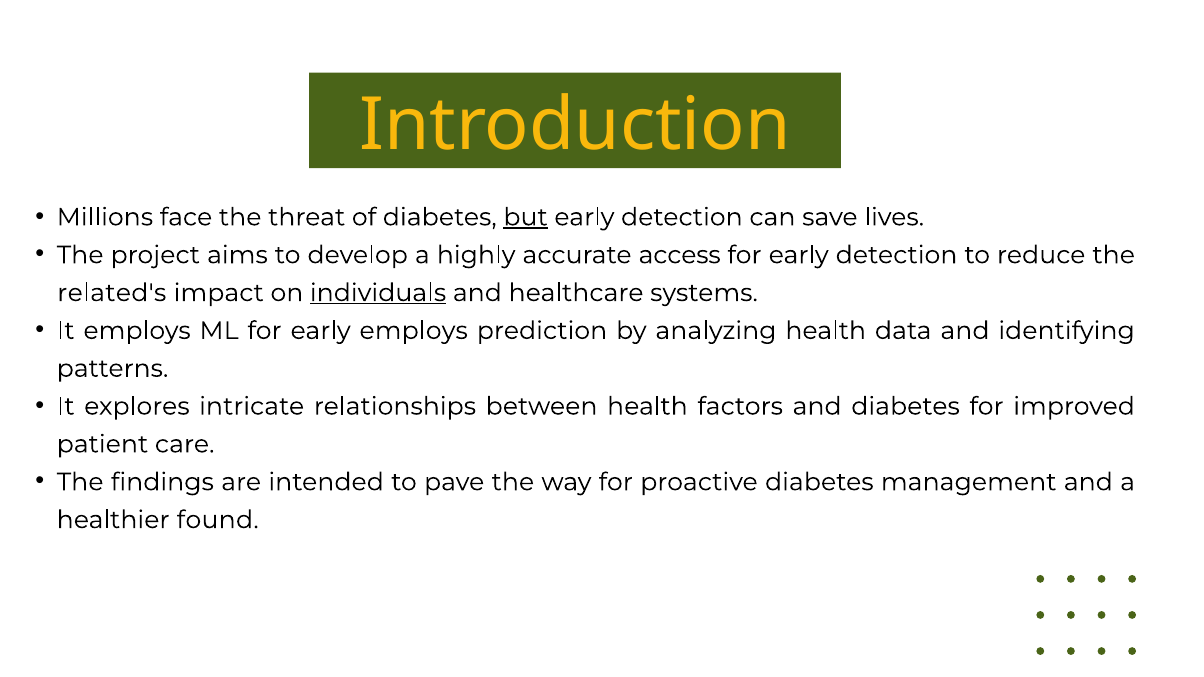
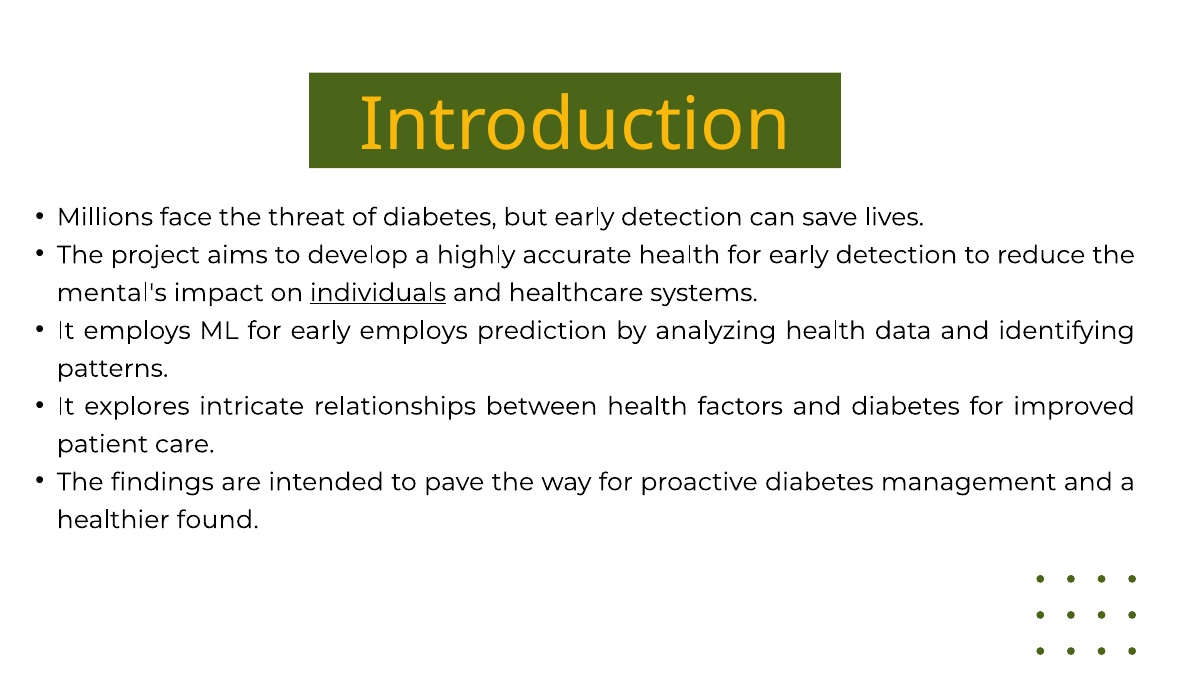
but underline: present -> none (526, 217)
accurate access: access -> health (679, 255)
related's: related's -> mental's (112, 293)
